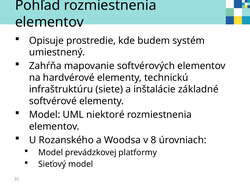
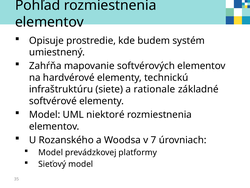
inštalácie: inštalácie -> rationale (154, 89)
8: 8 -> 7 (154, 140)
